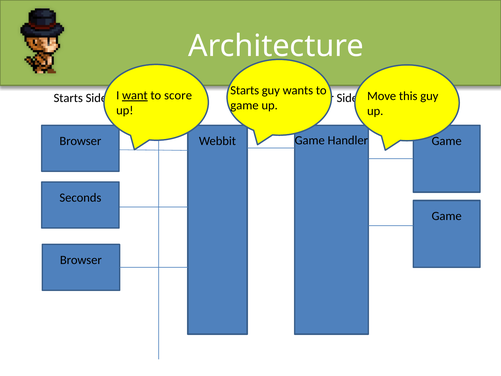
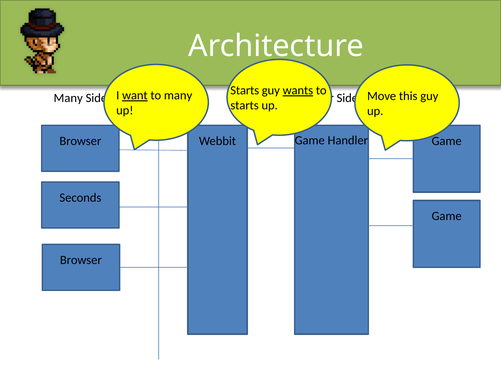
wants underline: none -> present (298, 90)
to score: score -> many (178, 95)
Starts: Starts -> Many (68, 98)
game: game -> starts (245, 105)
